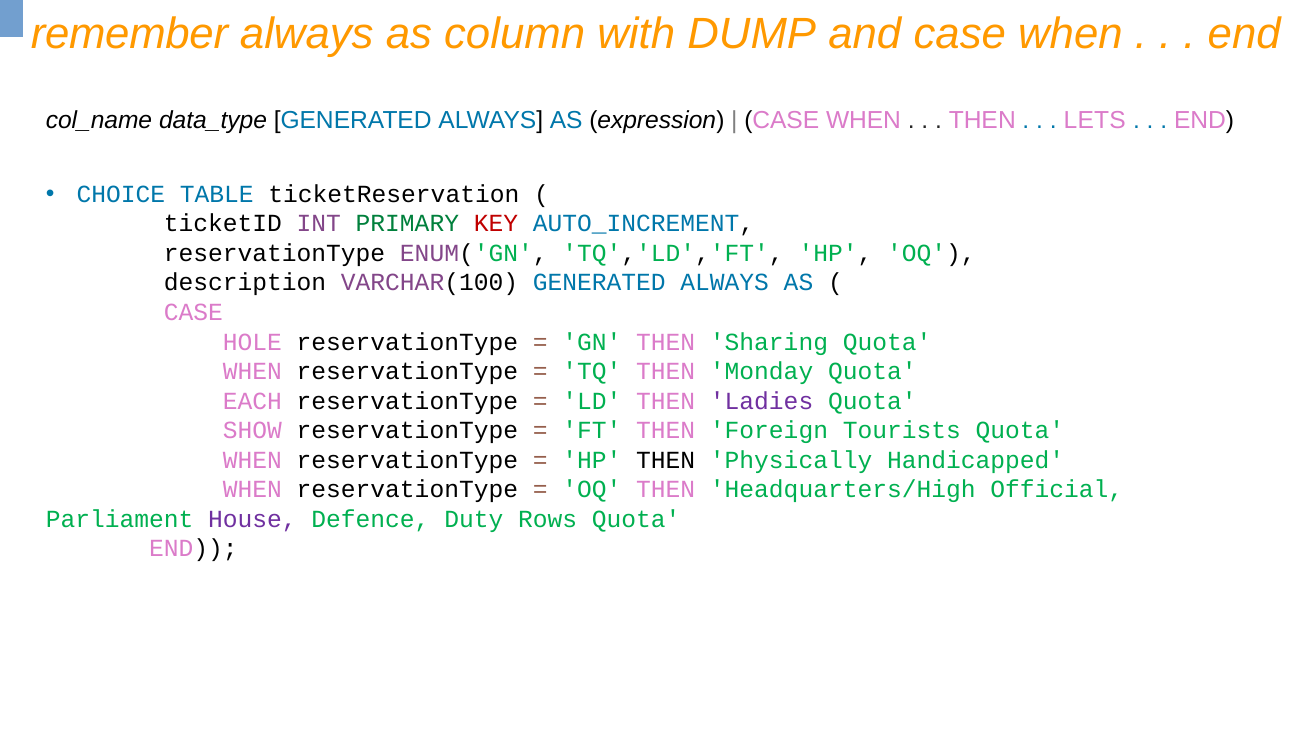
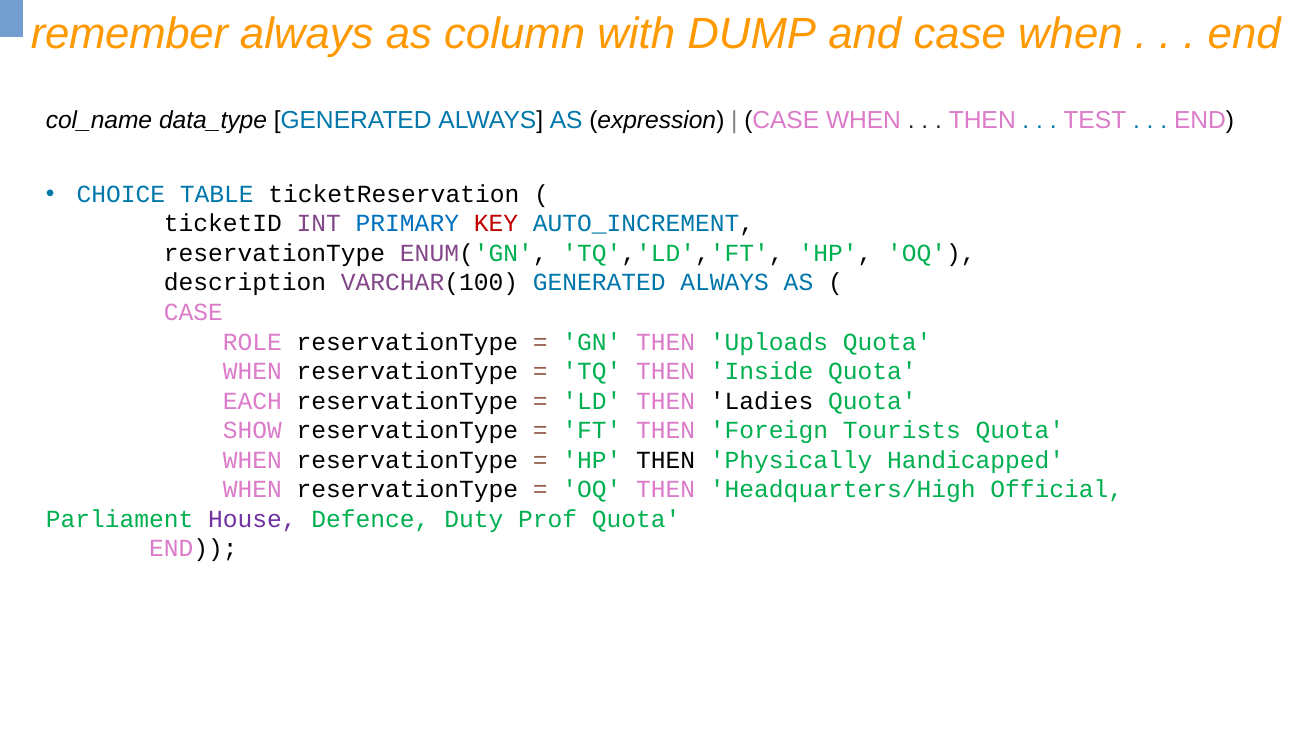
LETS: LETS -> TEST (1095, 121)
PRIMARY colour: green -> blue (407, 224)
HOLE: HOLE -> ROLE (252, 342)
Sharing: Sharing -> Uploads (769, 342)
Monday: Monday -> Inside (762, 371)
Ladies colour: purple -> black (762, 401)
Rows: Rows -> Prof (548, 519)
